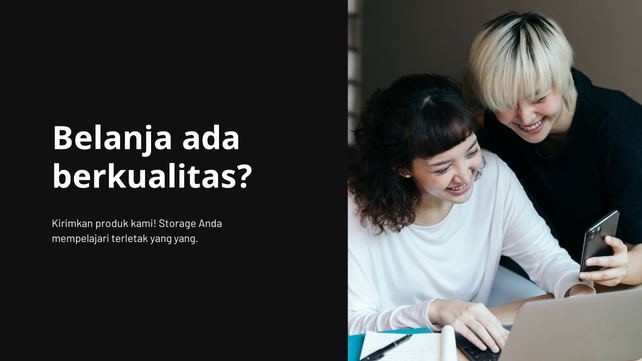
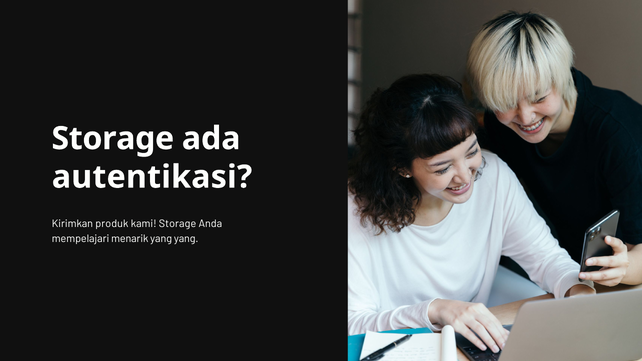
Belanja: Belanja -> Storage (113, 139)
berkualitas: berkualitas -> autentikasi (152, 177)
terletak: terletak -> menarik (130, 239)
